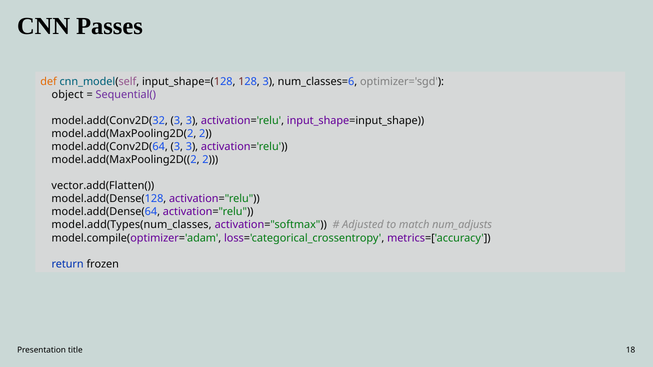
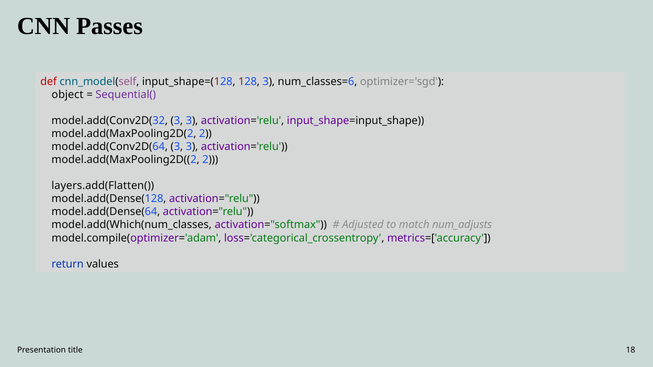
def colour: orange -> red (49, 81)
vector.add(Flatten(: vector.add(Flatten( -> layers.add(Flatten( (103, 186)
model.add(Types(num_classes: model.add(Types(num_classes -> model.add(Which(num_classes (132, 225)
frozen: frozen -> values (103, 264)
